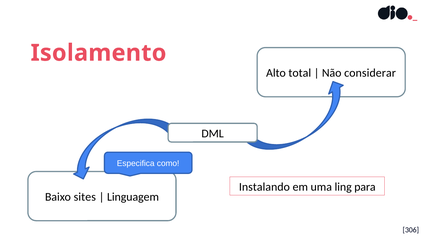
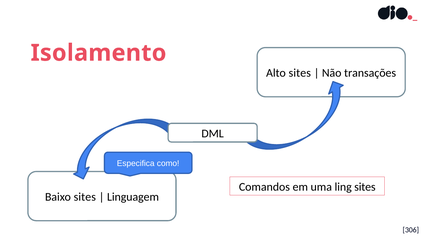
Alto total: total -> sites (300, 73)
considerar: considerar -> transações (370, 73)
Instalando: Instalando -> Comandos (264, 187)
ling para: para -> sites (365, 187)
